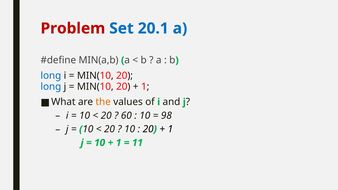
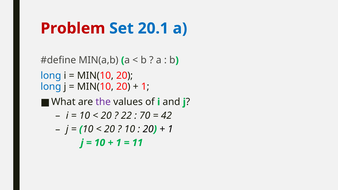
the colour: orange -> purple (103, 102)
60: 60 -> 22 (126, 116)
10: 10 -> 70 (145, 116)
98: 98 -> 42 (166, 116)
